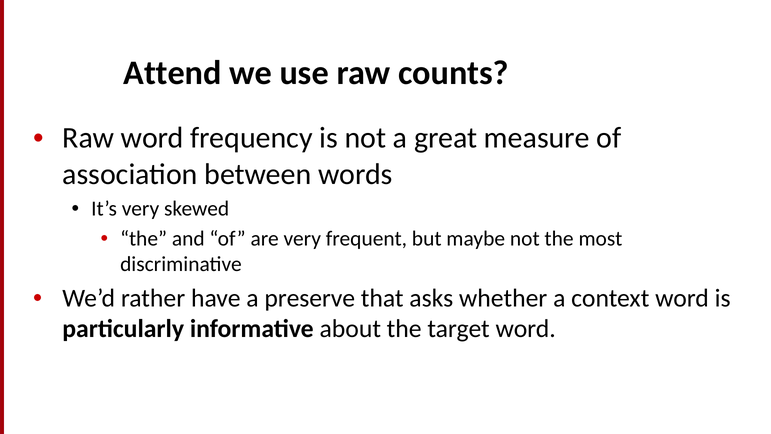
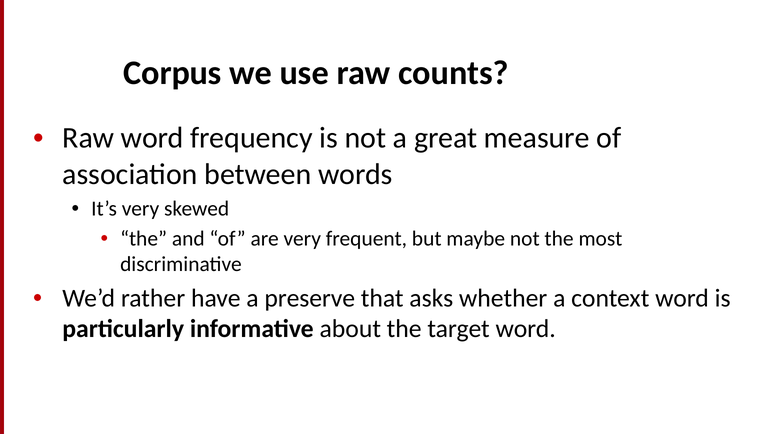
Attend: Attend -> Corpus (172, 73)
